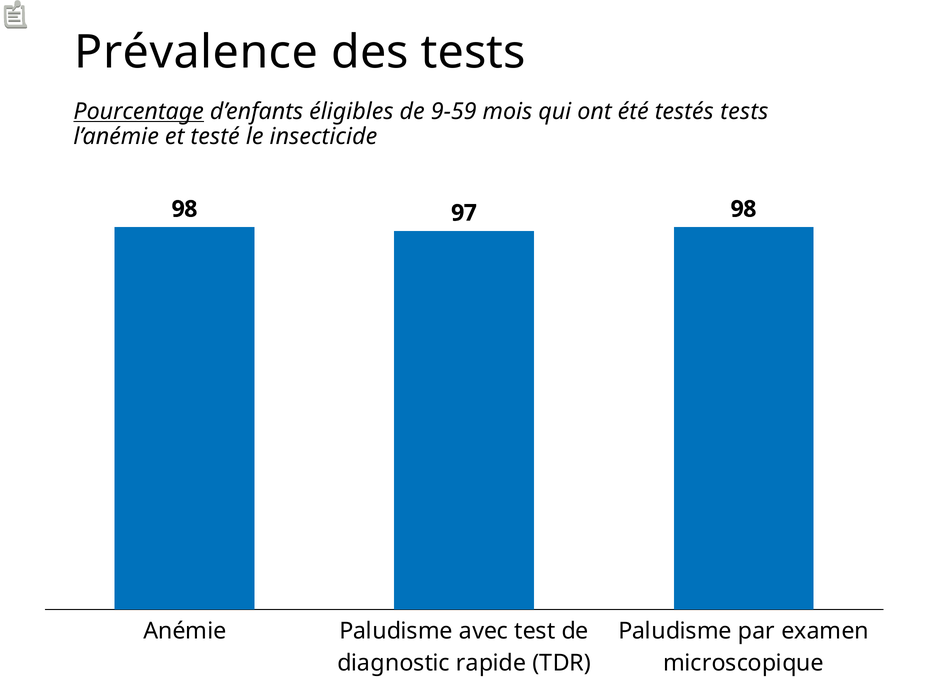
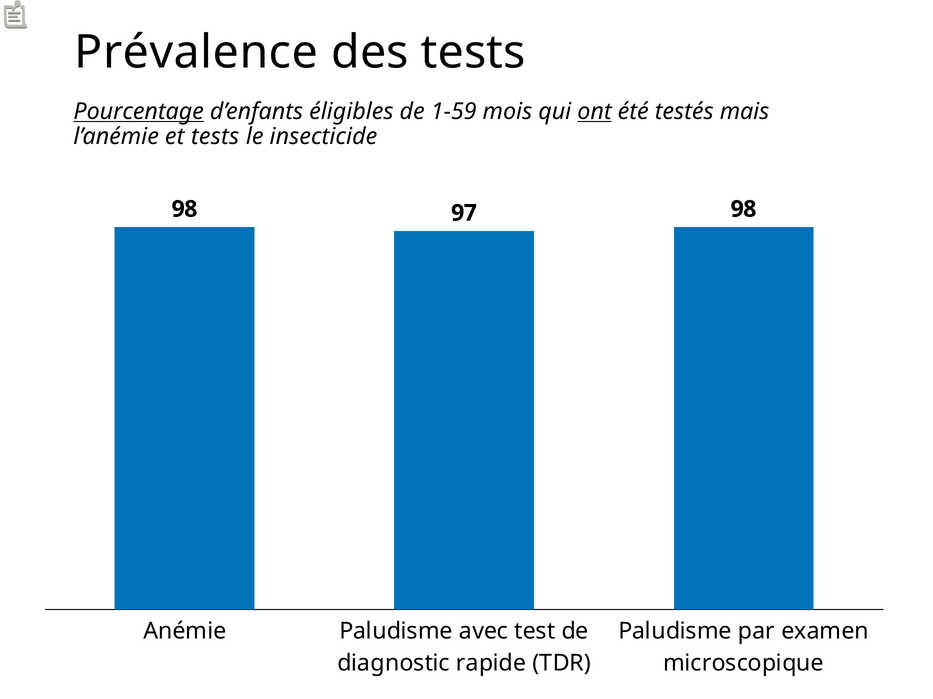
9-59: 9-59 -> 1-59 (454, 112)
ont underline: none -> present (594, 112)
testés tests: tests -> mais (745, 112)
et testé: testé -> tests (215, 137)
